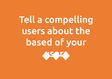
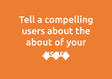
based: based -> about (39, 42)
